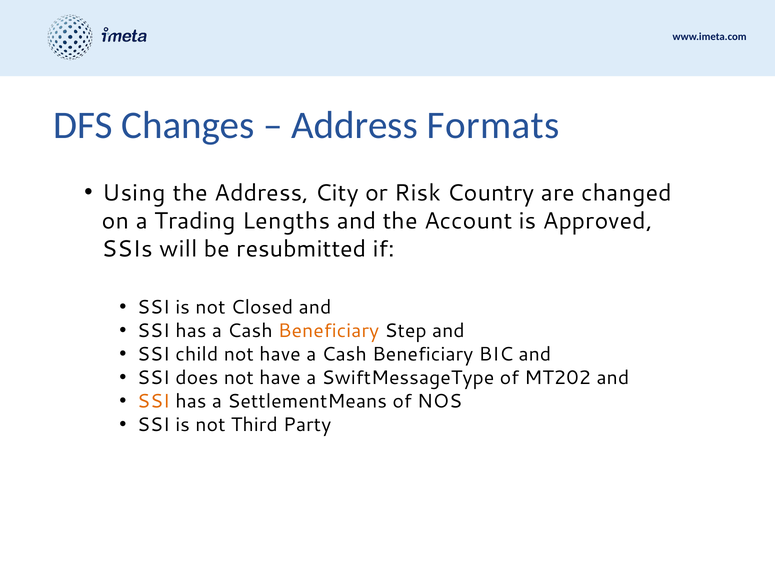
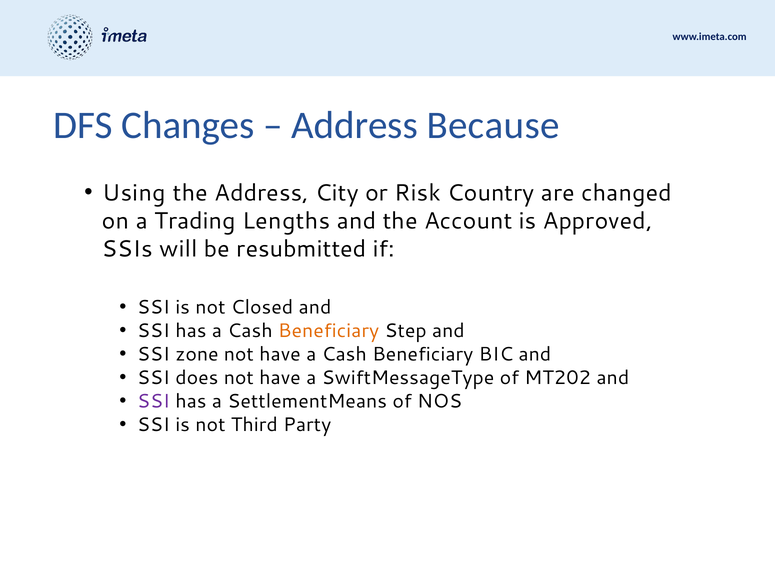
Formats: Formats -> Because (493, 125)
child: child -> zone (197, 355)
SSI colour: orange -> purple (153, 401)
